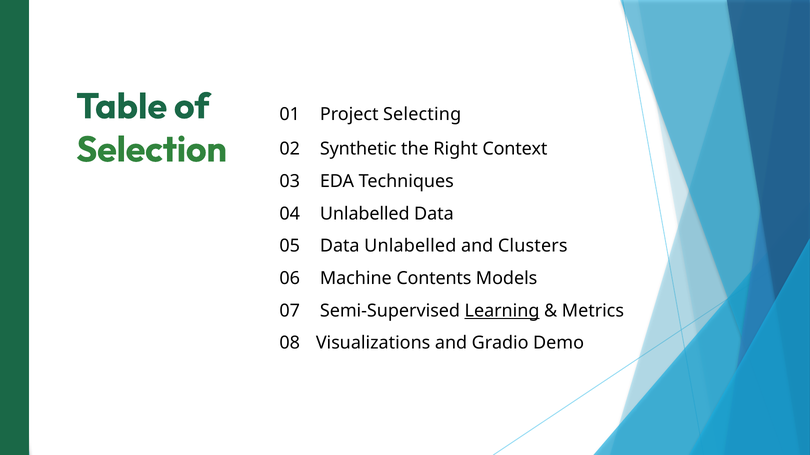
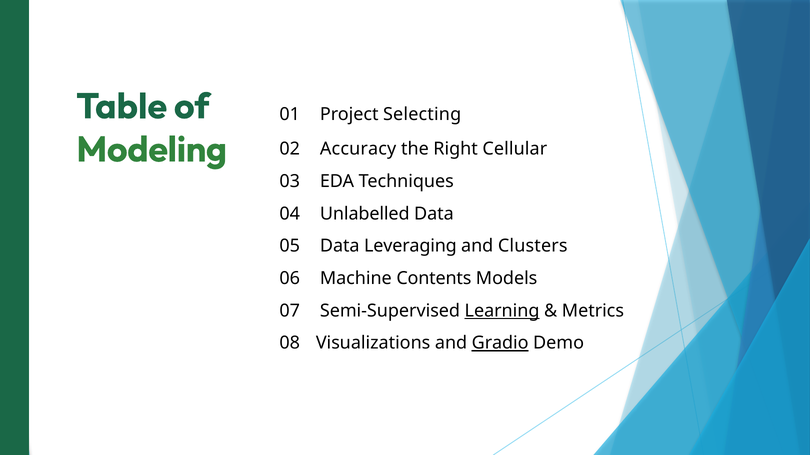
Selection: Selection -> Modeling (152, 150)
Synthetic: Synthetic -> Accuracy (358, 149)
Context: Context -> Cellular (515, 149)
Data Unlabelled: Unlabelled -> Leveraging (410, 246)
Gradio underline: none -> present (500, 343)
